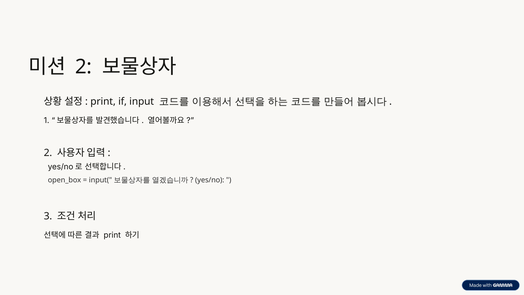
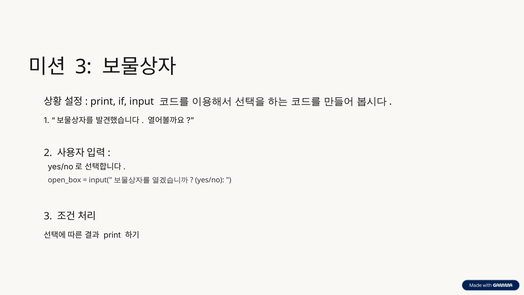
2: 2 -> 3 (84, 67)
